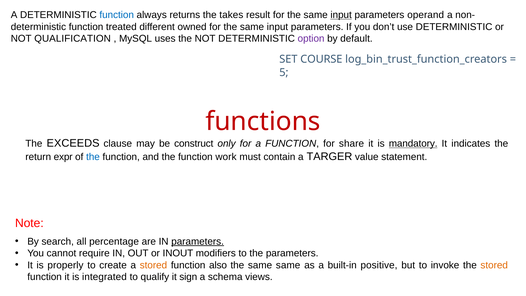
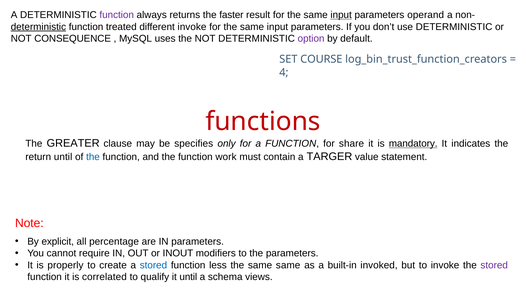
function colour: blue -> purple (117, 15)
takes: takes -> faster (231, 15)
deterministic underline: none -> present (38, 27)
different owned: owned -> invoke (192, 27)
QUALIFICATION: QUALIFICATION -> CONSEQUENCE (73, 39)
5: 5 -> 4 (284, 72)
EXCEEDS: EXCEEDS -> GREATER (73, 143)
construct: construct -> specifies (194, 144)
return expr: expr -> until (63, 157)
search: search -> explicit (58, 241)
parameters underline: present -> none (198, 241)
stored colour: orange -> blue (153, 265)
also: also -> less (218, 265)
positive: positive -> invoked (379, 265)
stored colour: orange -> purple (494, 265)
integrated: integrated -> correlated (104, 277)
it sign: sign -> until (188, 277)
